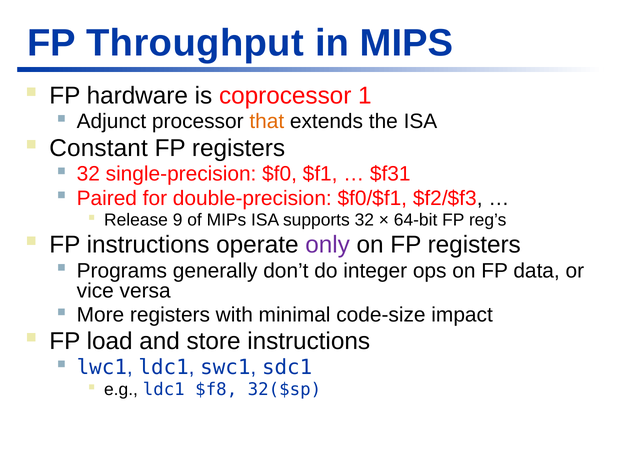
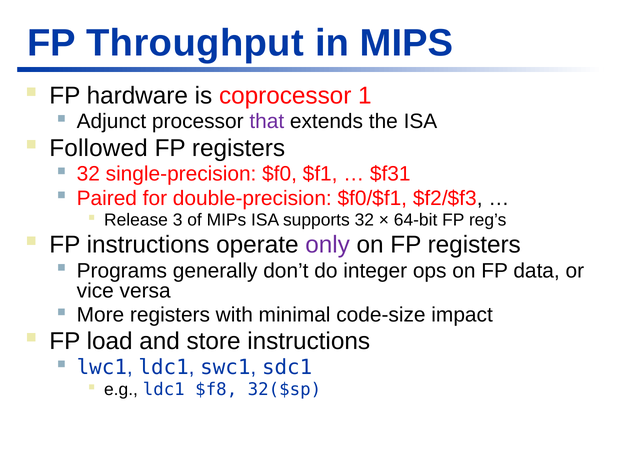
that colour: orange -> purple (267, 122)
Constant: Constant -> Followed (99, 148)
9: 9 -> 3 (178, 220)
